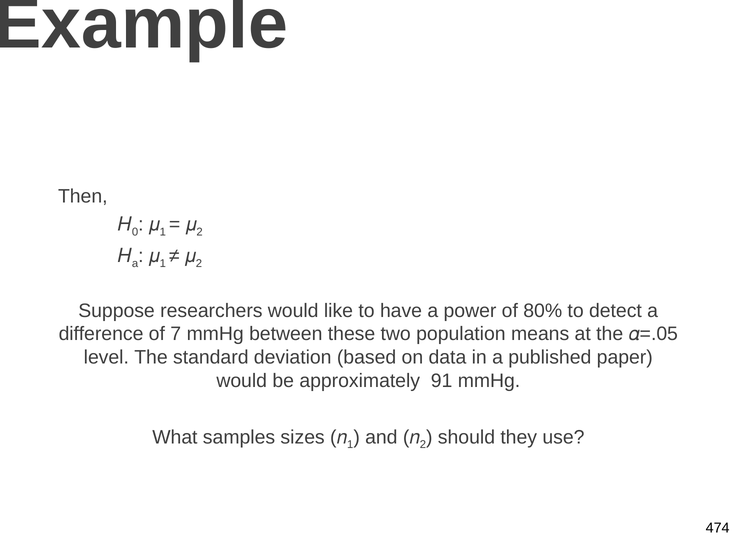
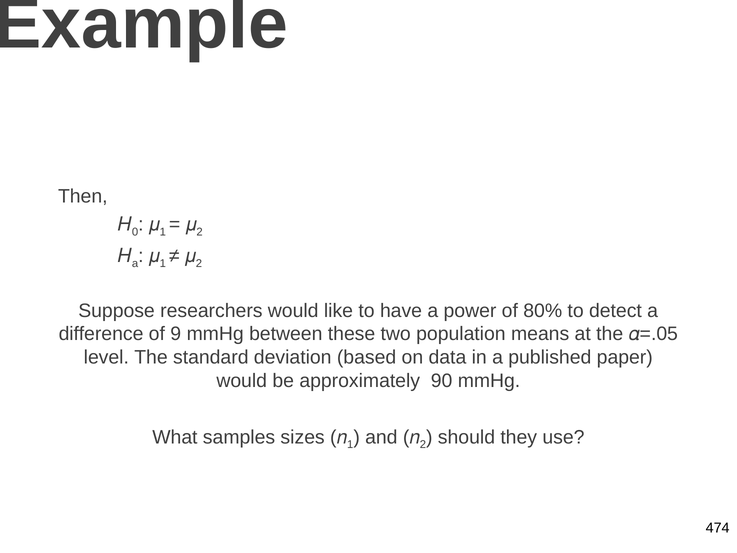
7: 7 -> 9 (176, 334)
91: 91 -> 90 (442, 381)
